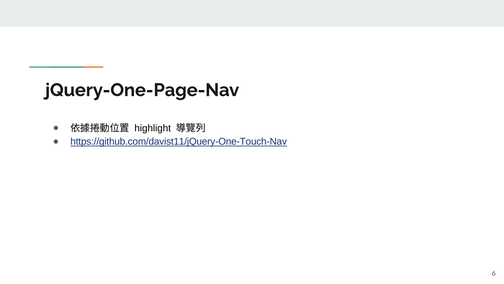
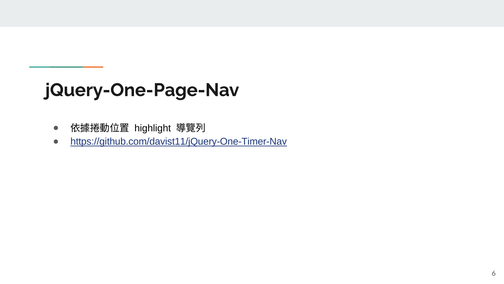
https://github.com/davist11/jQuery-One-Touch-Nav: https://github.com/davist11/jQuery-One-Touch-Nav -> https://github.com/davist11/jQuery-One-Timer-Nav (179, 141)
